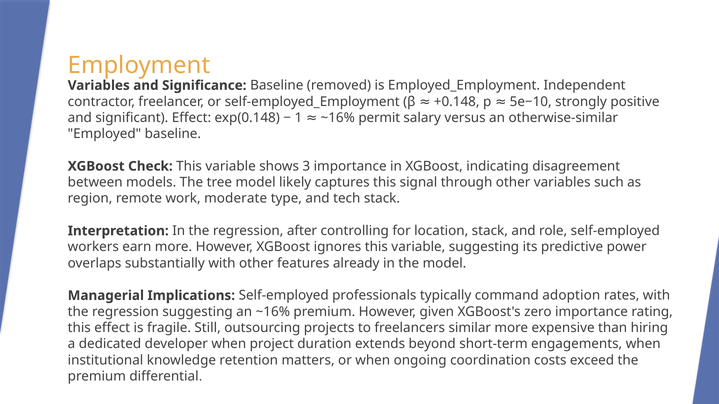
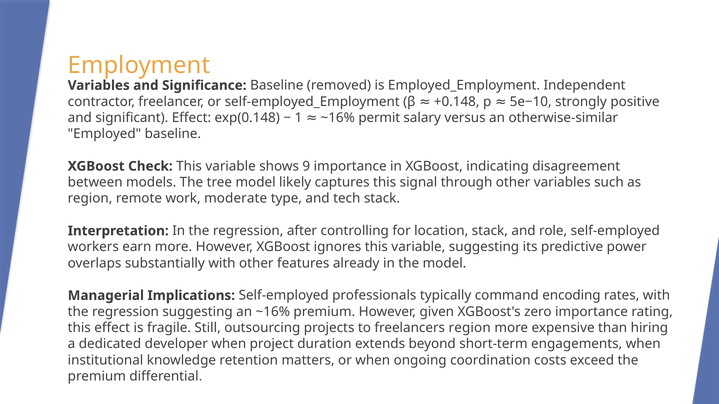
3: 3 -> 9 (306, 166)
adoption: adoption -> encoding (571, 296)
freelancers similar: similar -> region (470, 328)
